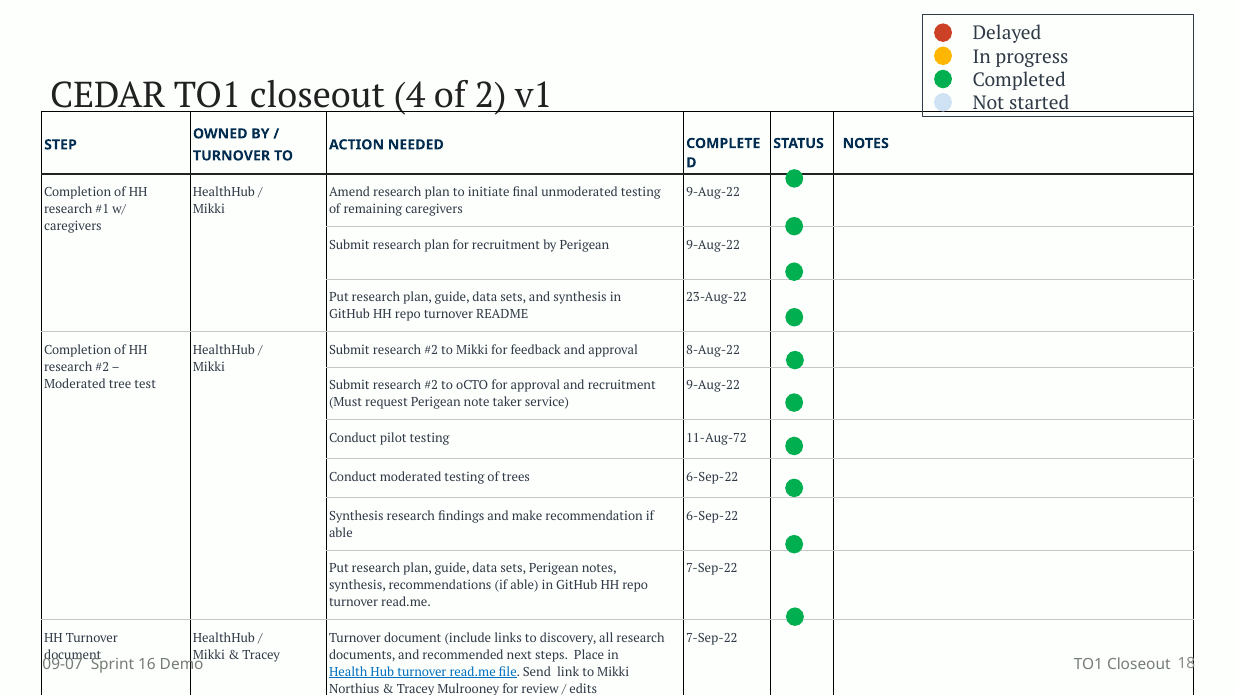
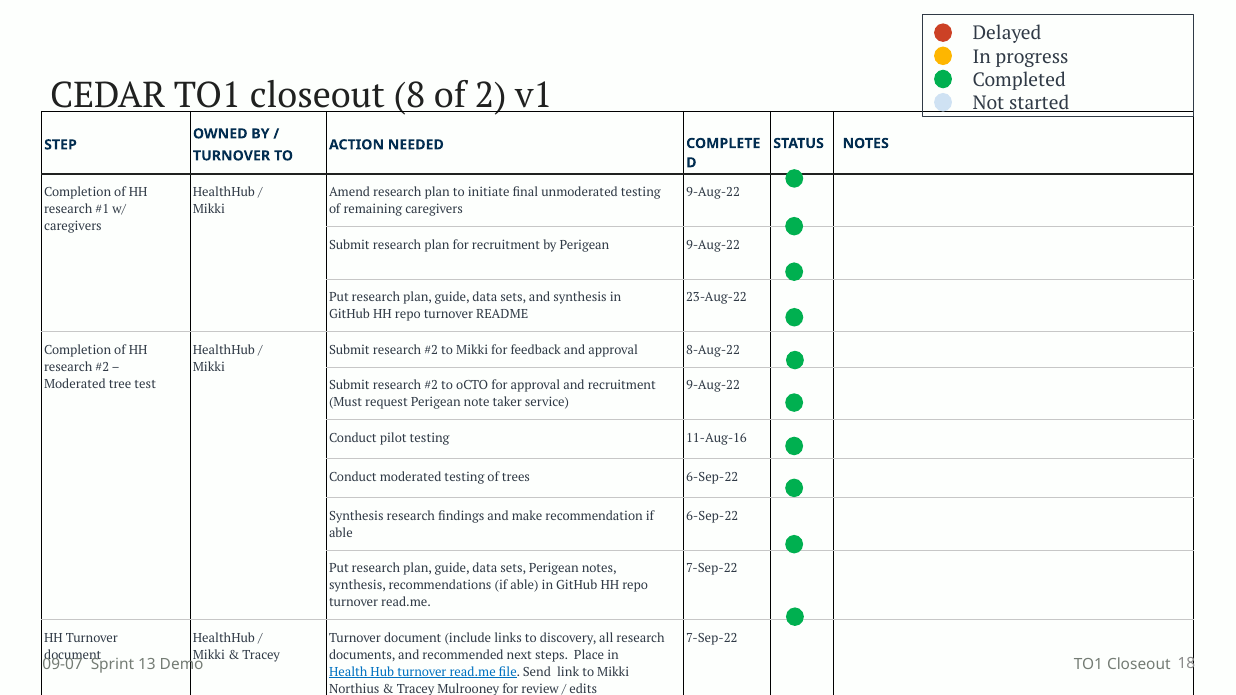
4: 4 -> 8 (409, 96)
11-Aug-72: 11-Aug-72 -> 11-Aug-16 (716, 438)
16: 16 -> 13 (147, 665)
